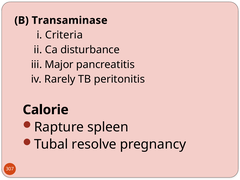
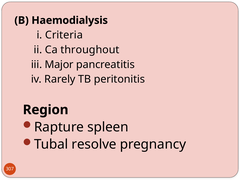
Transaminase: Transaminase -> Haemodialysis (70, 20)
disturbance: disturbance -> throughout (90, 50)
Calorie: Calorie -> Region (46, 110)
